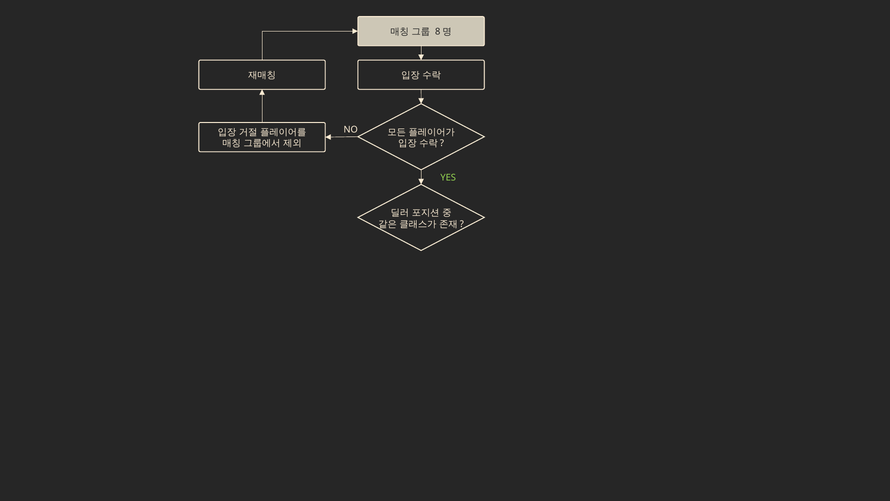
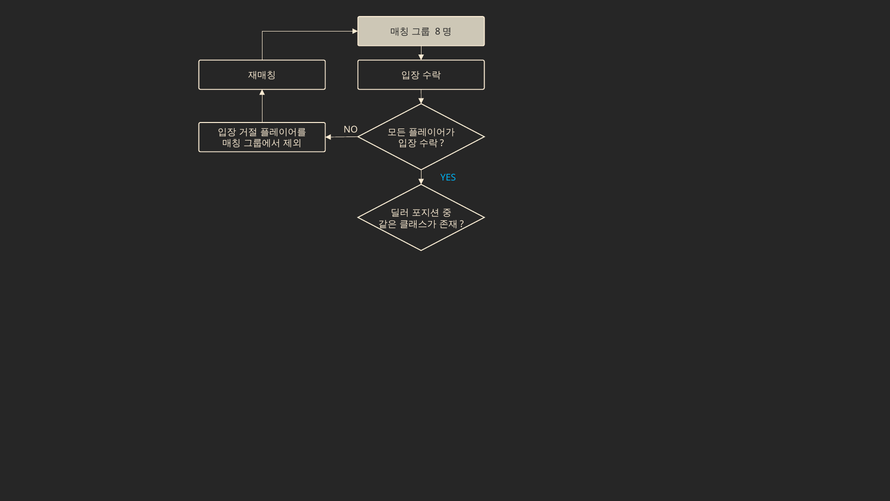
YES colour: light green -> light blue (448, 177)
